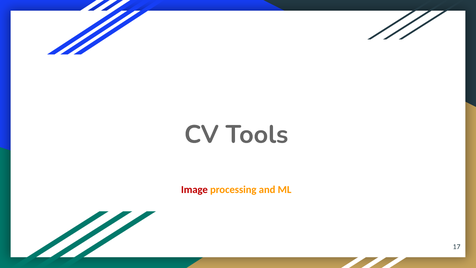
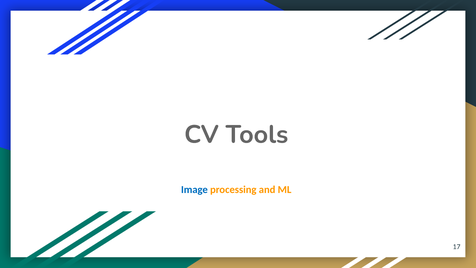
Image colour: red -> blue (194, 189)
